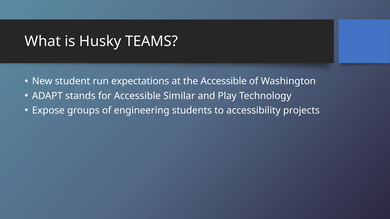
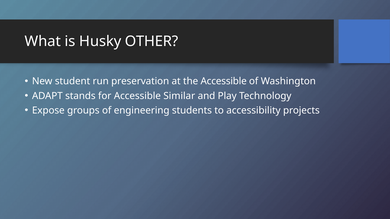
TEAMS: TEAMS -> OTHER (151, 41)
expectations: expectations -> preservation (140, 81)
